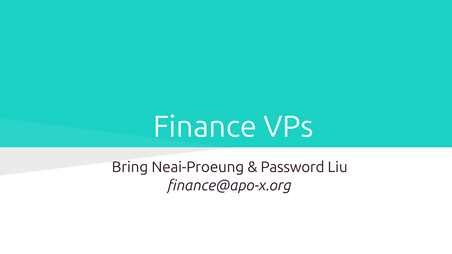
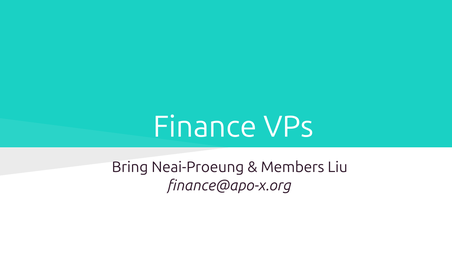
Password: Password -> Members (292, 168)
